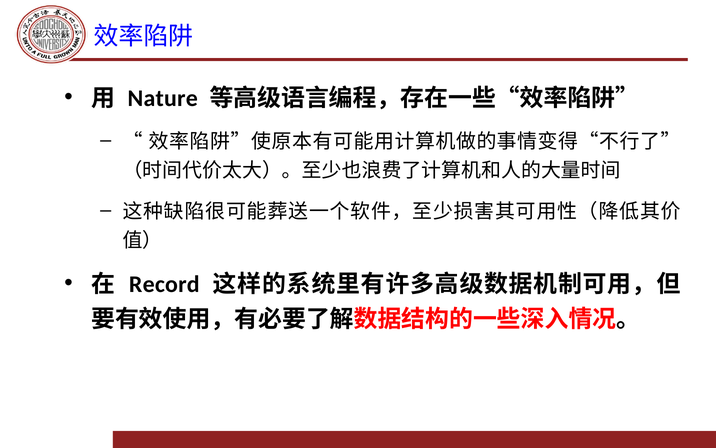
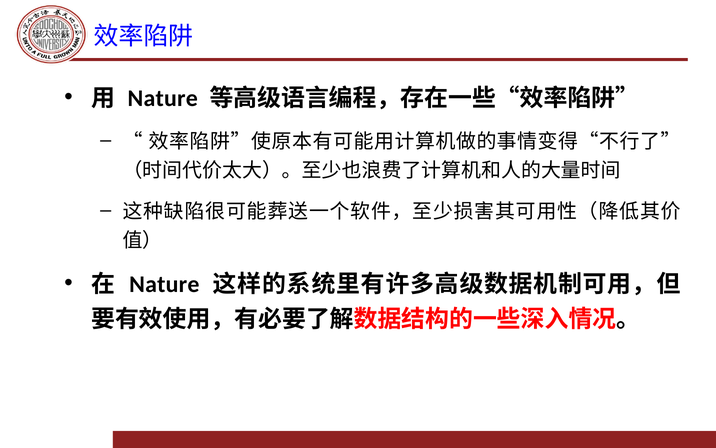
Record: Record -> Nature (164, 284)
